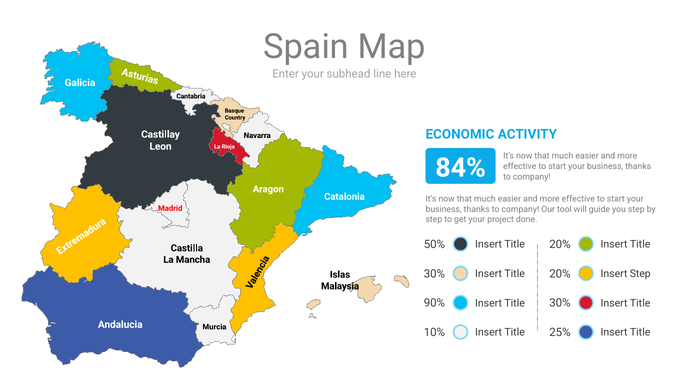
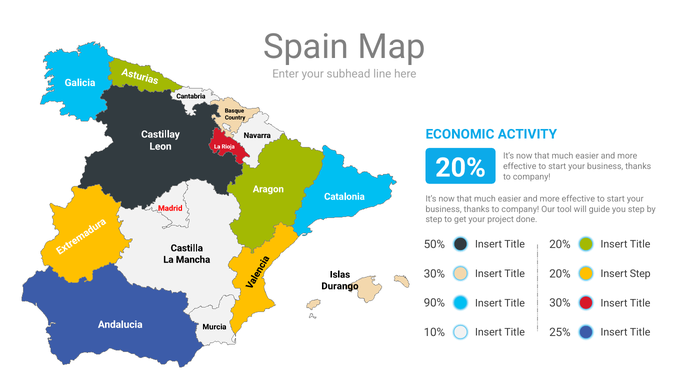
84%: 84% -> 20% (461, 168)
Malaysia: Malaysia -> Durango (340, 286)
